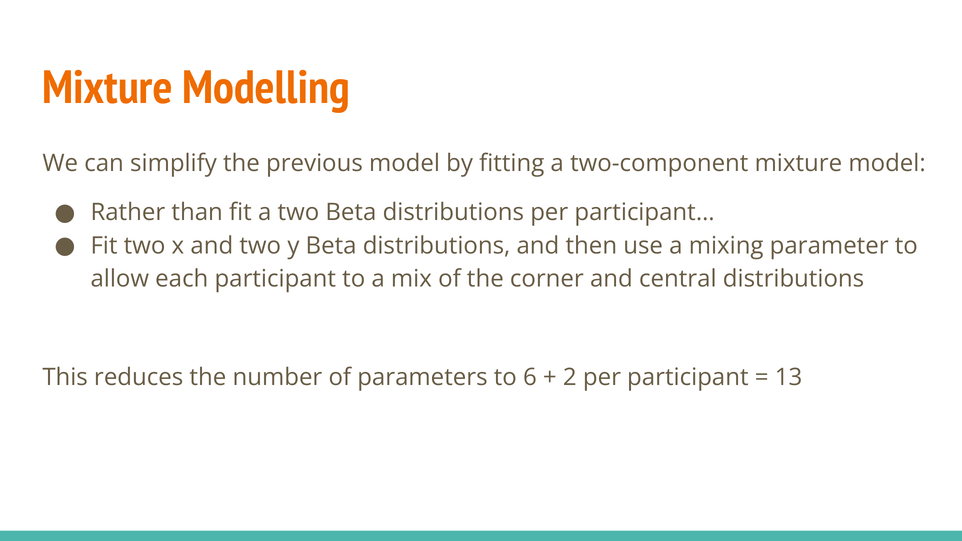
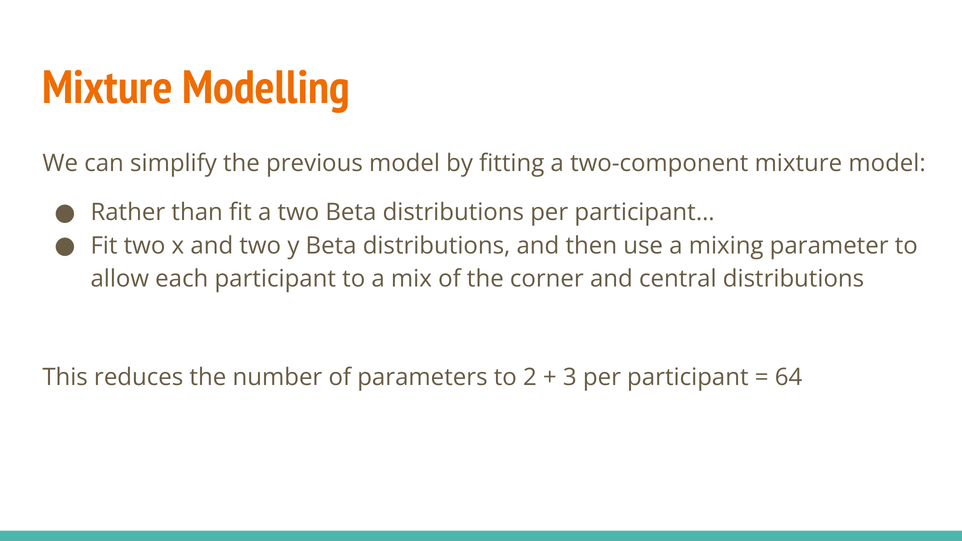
6: 6 -> 2 (530, 377)
2: 2 -> 3 (570, 377)
13: 13 -> 64 (789, 377)
